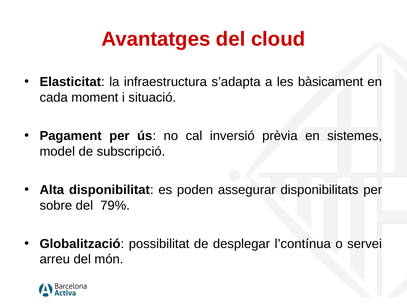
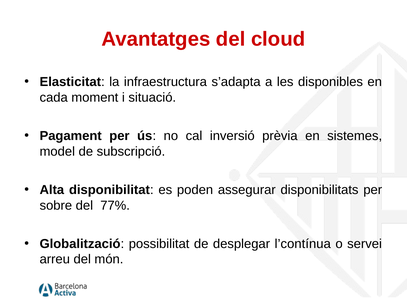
bàsicament: bàsicament -> disponibles (330, 82)
79%: 79% -> 77% (115, 206)
